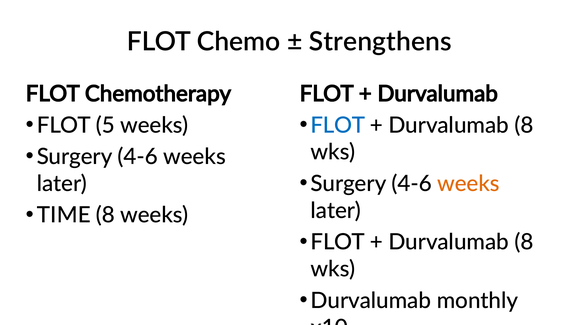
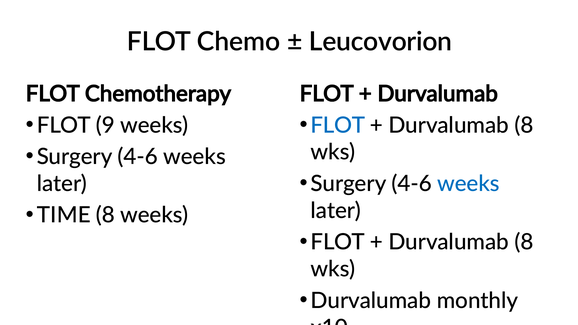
Strengthens: Strengthens -> Leucovorion (381, 42)
5: 5 -> 9 (105, 125)
weeks colour: orange -> blue (468, 184)
